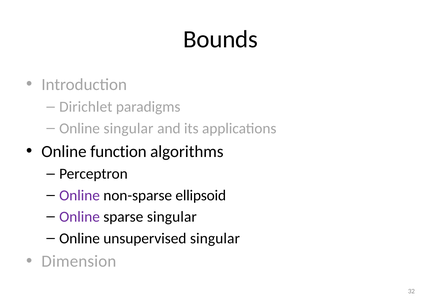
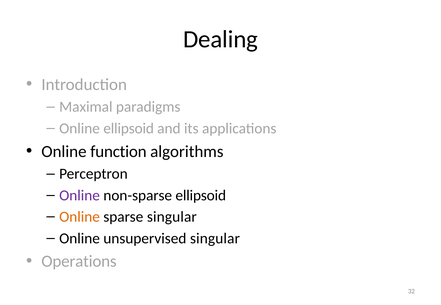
Bounds: Bounds -> Dealing (221, 39)
Dirichlet: Dirichlet -> Maximal (86, 107)
Online singular: singular -> ellipsoid (129, 129)
Online colour: purple -> orange (80, 217)
Dimension: Dimension -> Operations (79, 262)
